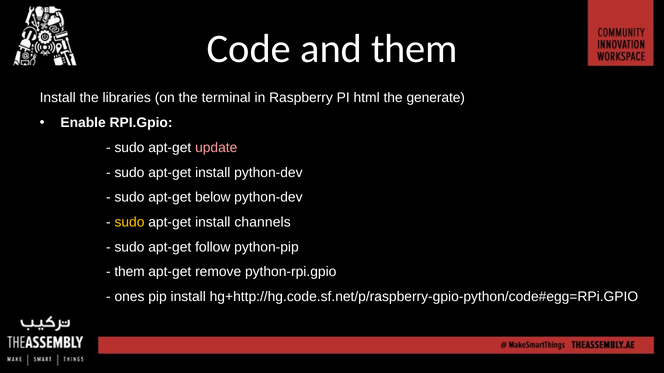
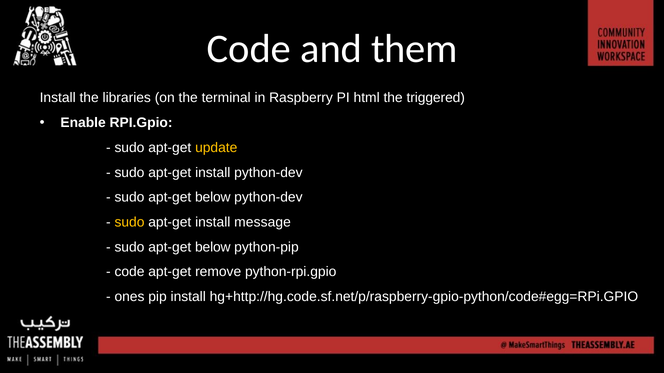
generate: generate -> triggered (436, 98)
update colour: pink -> yellow (216, 148)
channels: channels -> message (263, 222)
follow: follow -> below (213, 247)
them: them -> code (129, 272)
